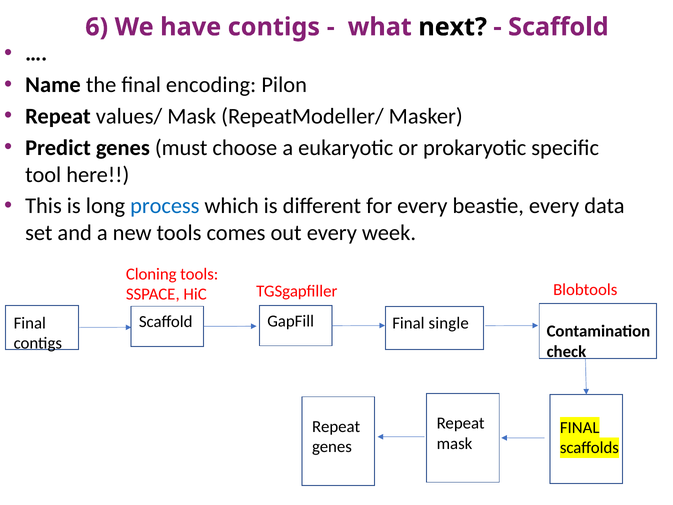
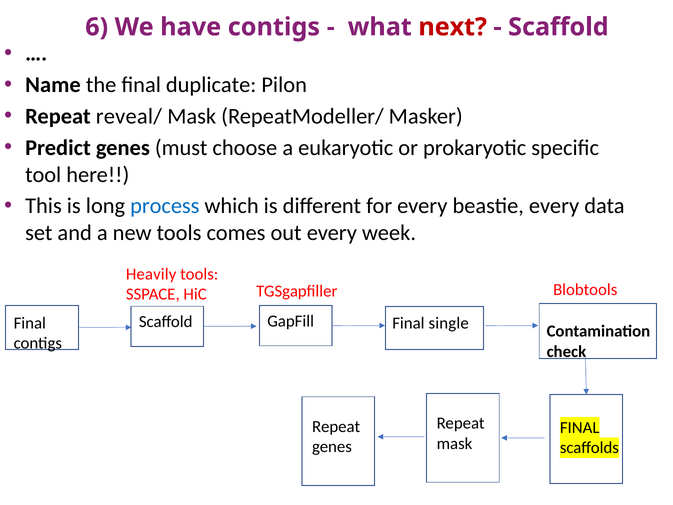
next colour: black -> red (453, 27)
encoding: encoding -> duplicate (211, 85)
values/: values/ -> reveal/ (129, 116)
Cloning: Cloning -> Heavily (151, 274)
